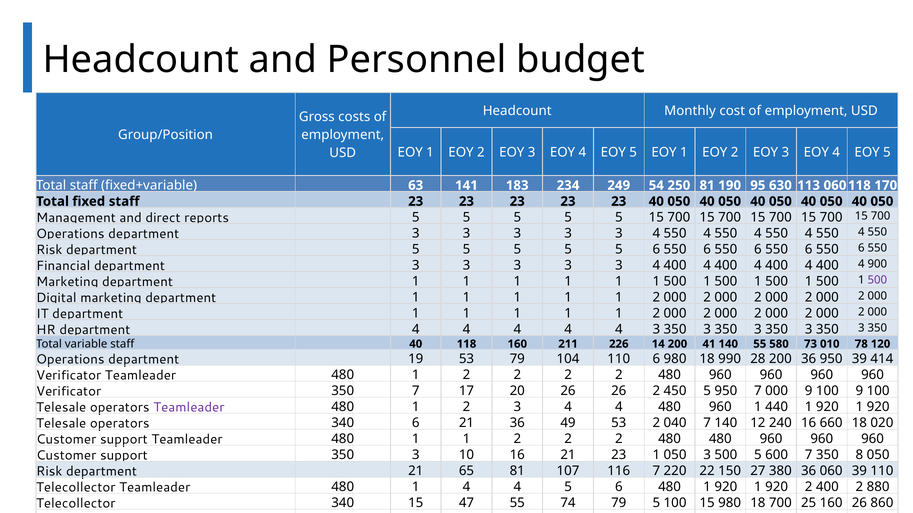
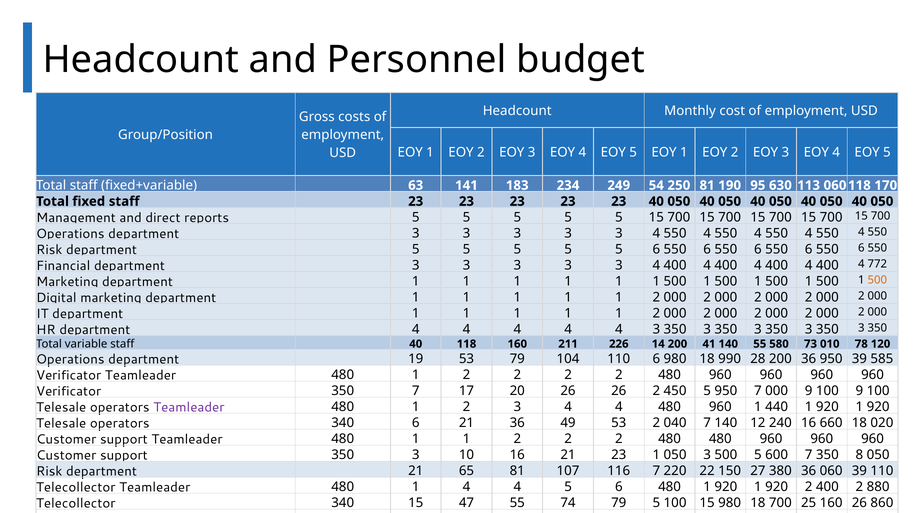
900: 900 -> 772 (877, 265)
500 colour: purple -> orange (877, 281)
414: 414 -> 585 (882, 359)
